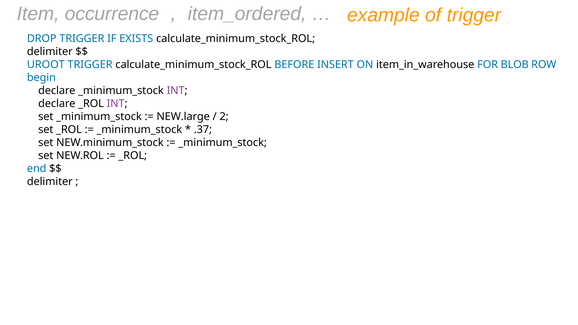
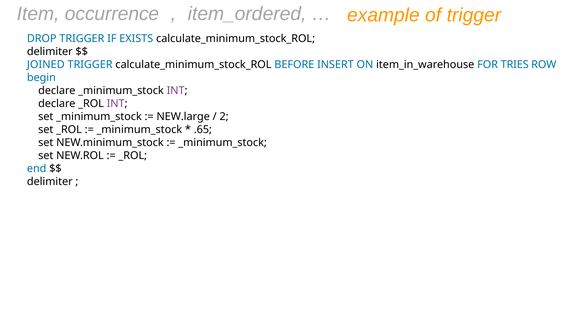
UROOT: UROOT -> JOINED (46, 65)
BLOB: BLOB -> TRIES (515, 65)
.37: .37 -> .65 (203, 130)
